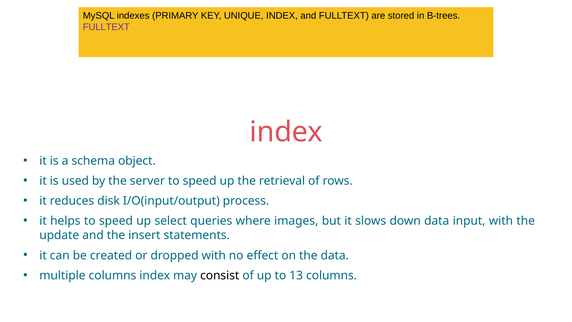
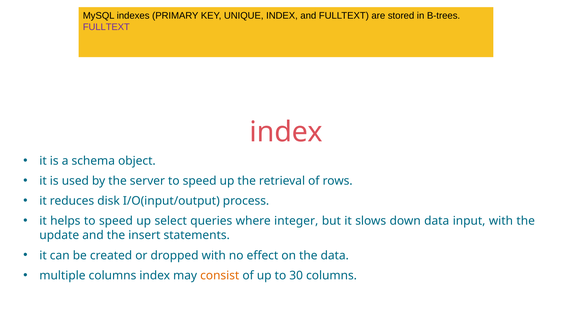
images: images -> integer (296, 221)
consist colour: black -> orange (220, 275)
13: 13 -> 30 (296, 275)
